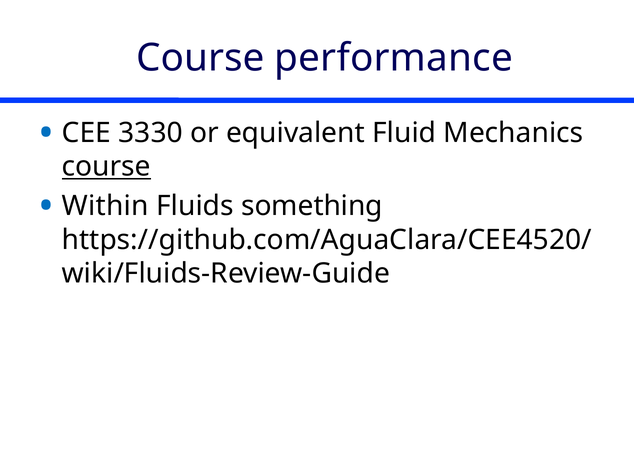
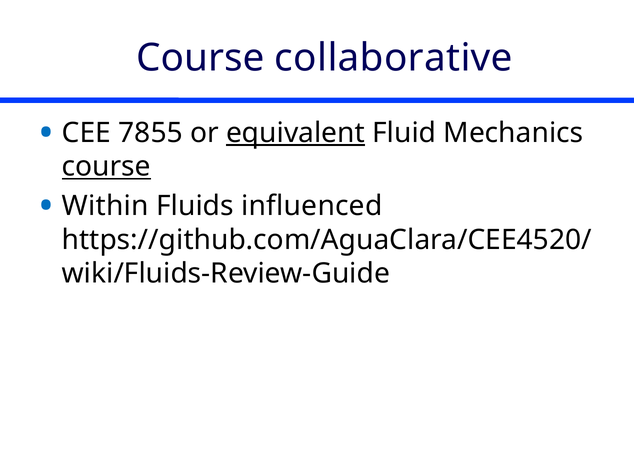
performance: performance -> collaborative (394, 58)
3330: 3330 -> 7855 (151, 133)
equivalent underline: none -> present (296, 133)
something: something -> influenced (312, 206)
